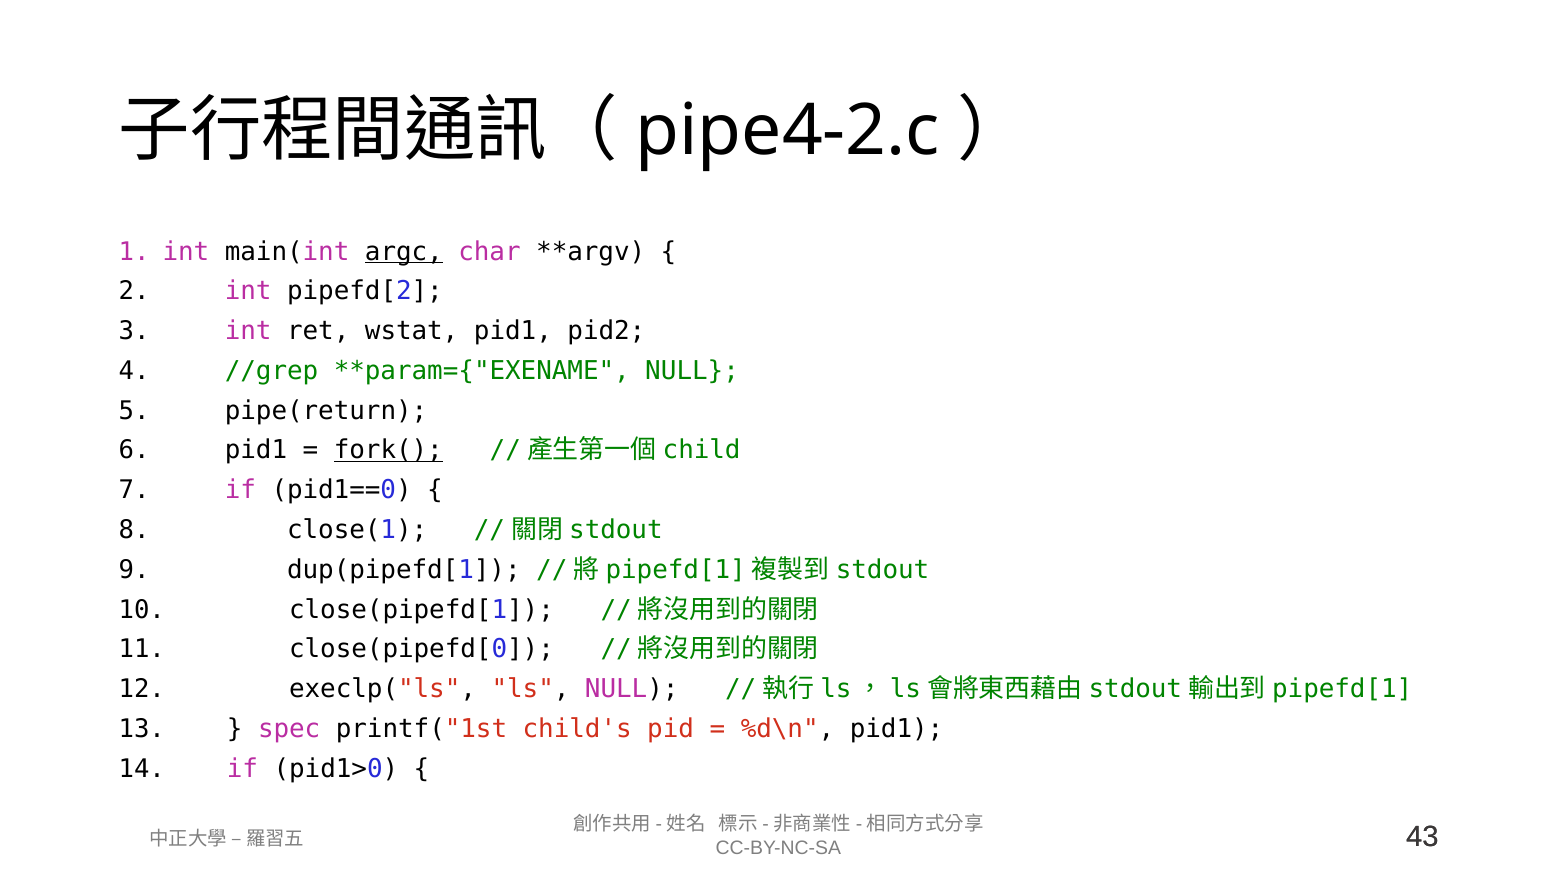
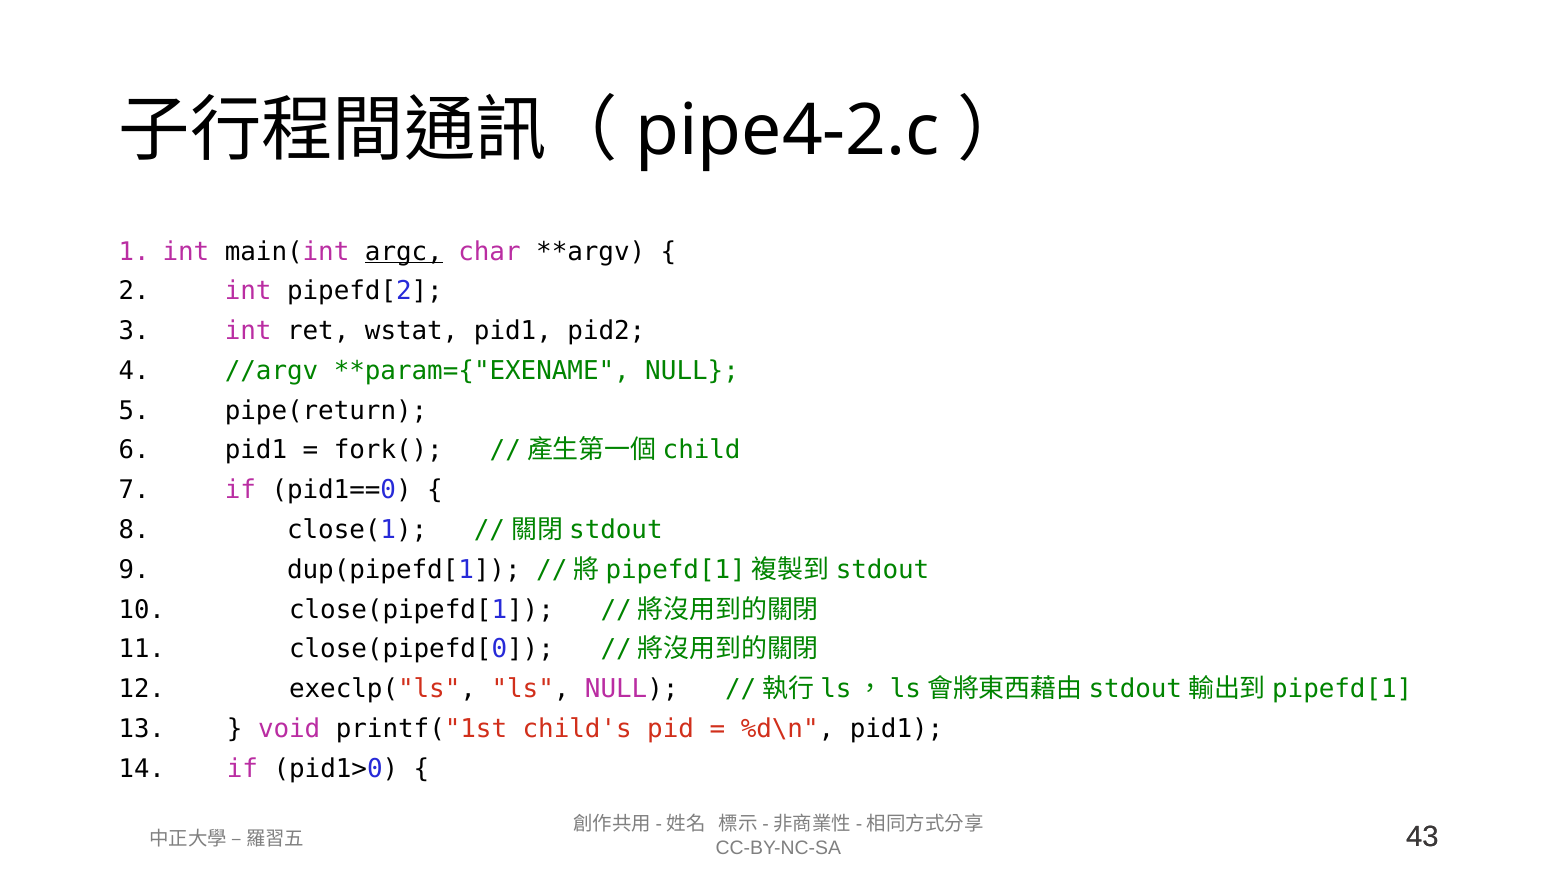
//grep: //grep -> //argv (272, 371)
fork( underline: present -> none (388, 450)
spec: spec -> void (289, 729)
